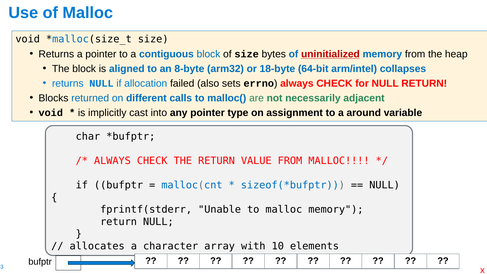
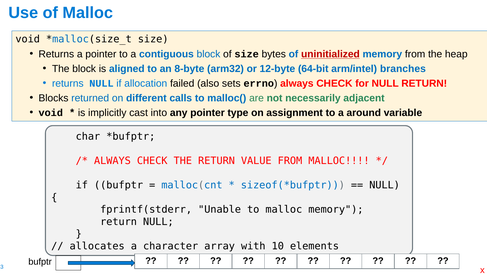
18-byte: 18-byte -> 12-byte (277, 69)
collapses: collapses -> branches (403, 69)
